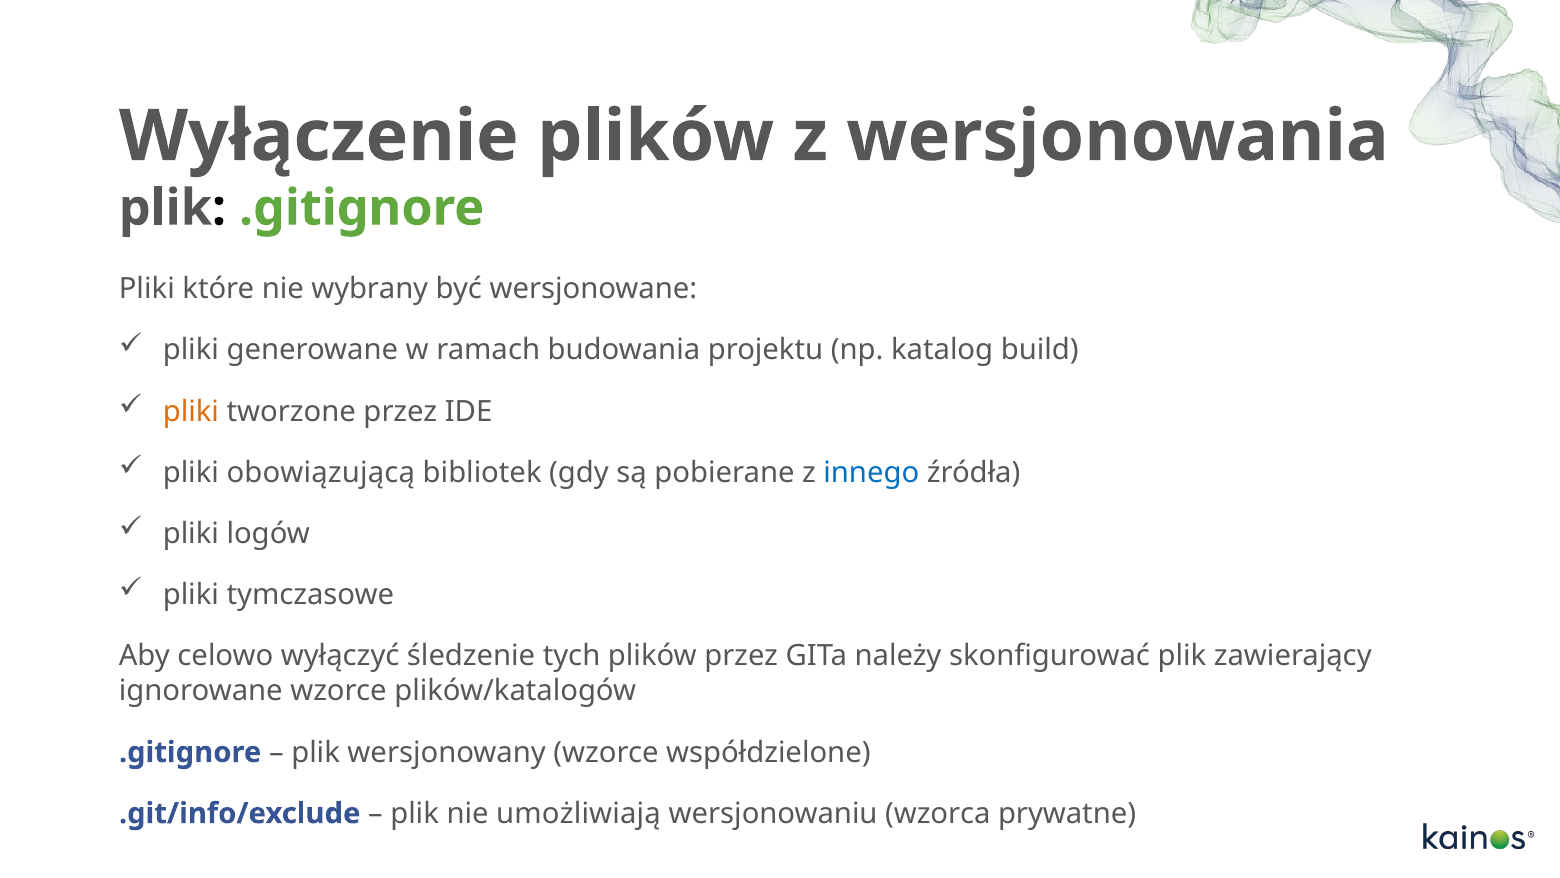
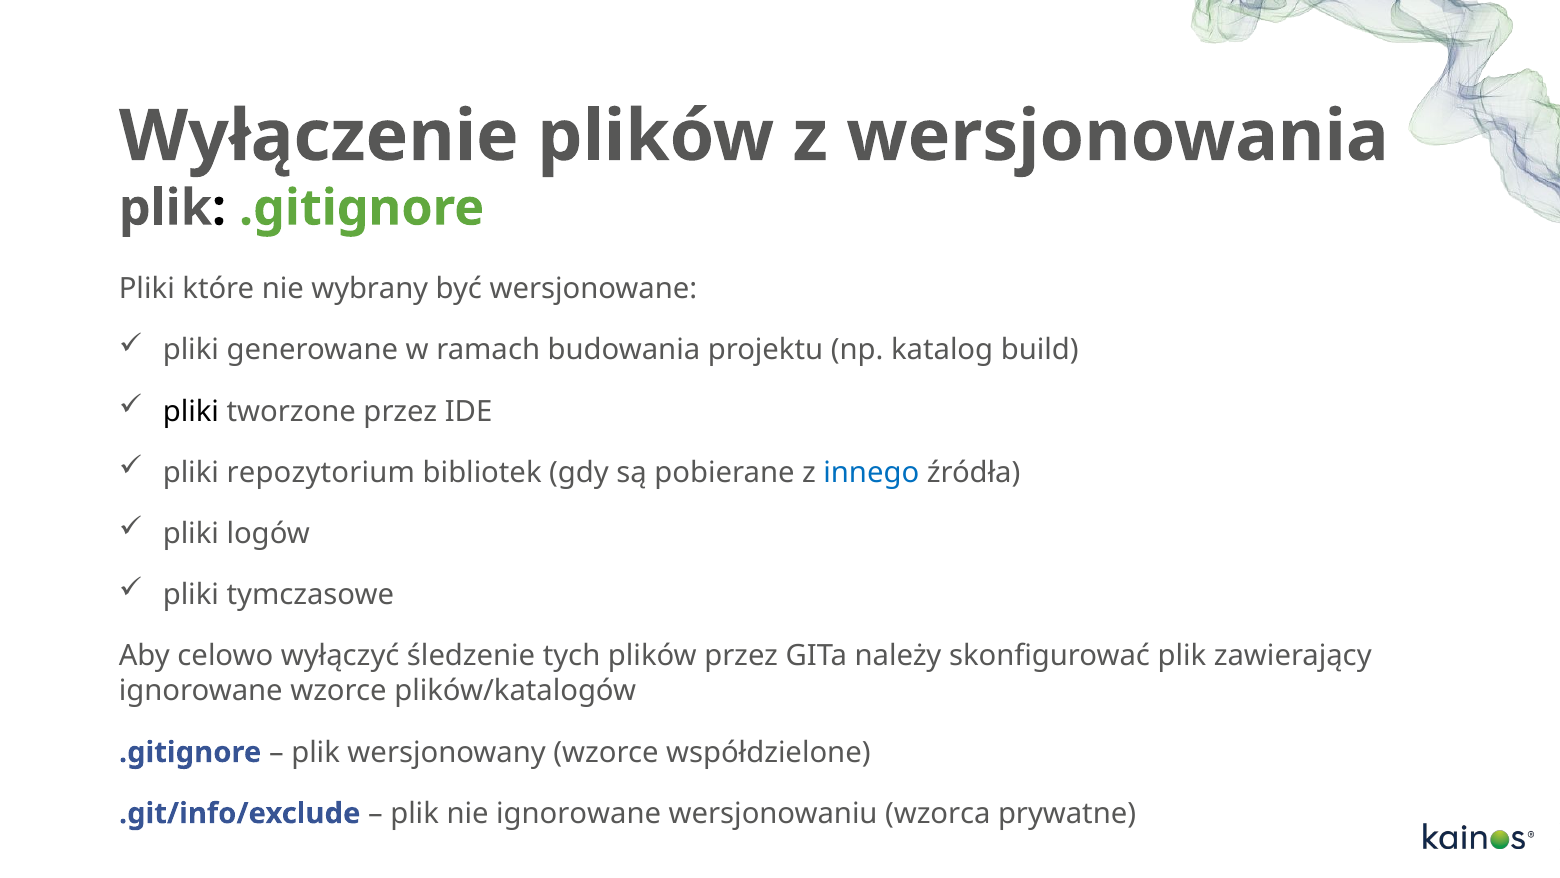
pliki colour: orange -> black (191, 411)
obowiązującą: obowiązującą -> repozytorium (321, 472)
nie umożliwiają: umożliwiają -> ignorowane (579, 813)
